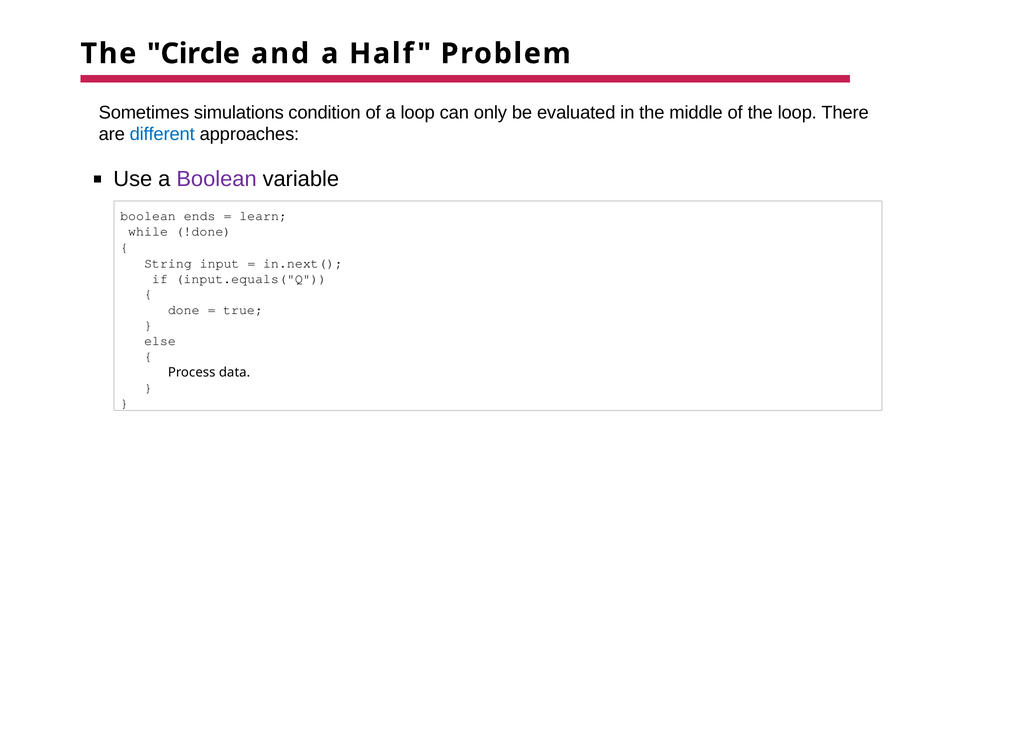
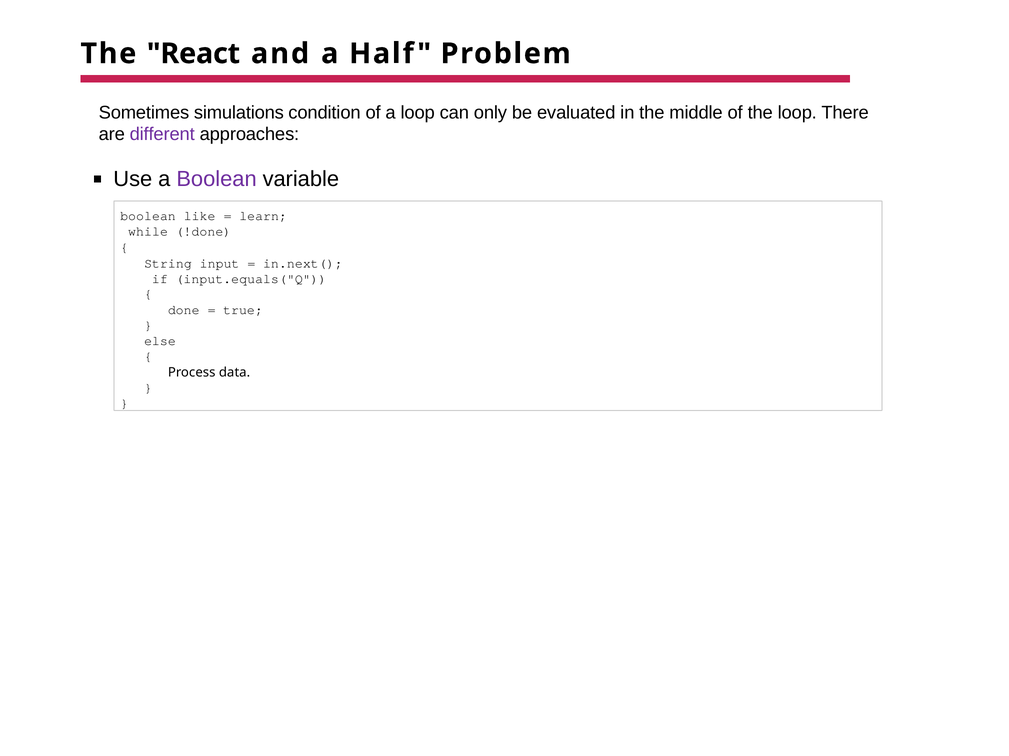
Circle: Circle -> React (193, 54)
different colour: blue -> purple (162, 134)
ends: ends -> like (200, 216)
